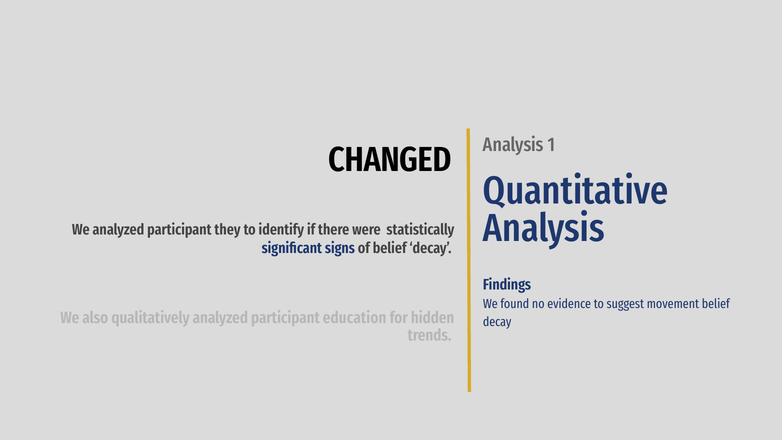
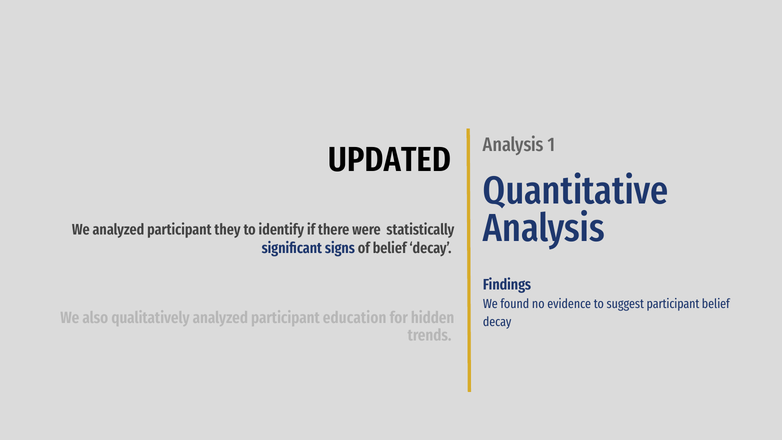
CHANGED: CHANGED -> UPDATED (390, 160)
suggest movement: movement -> participant (673, 304)
